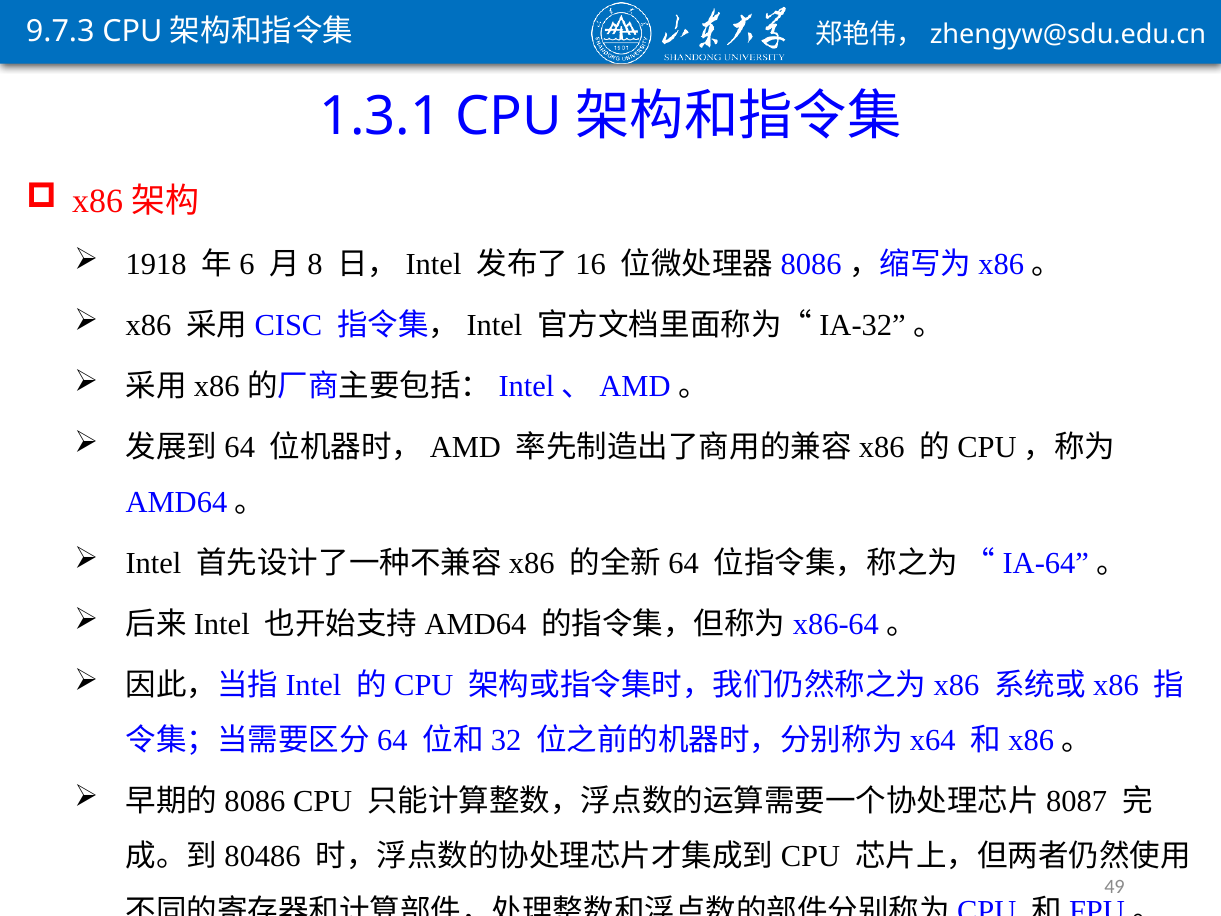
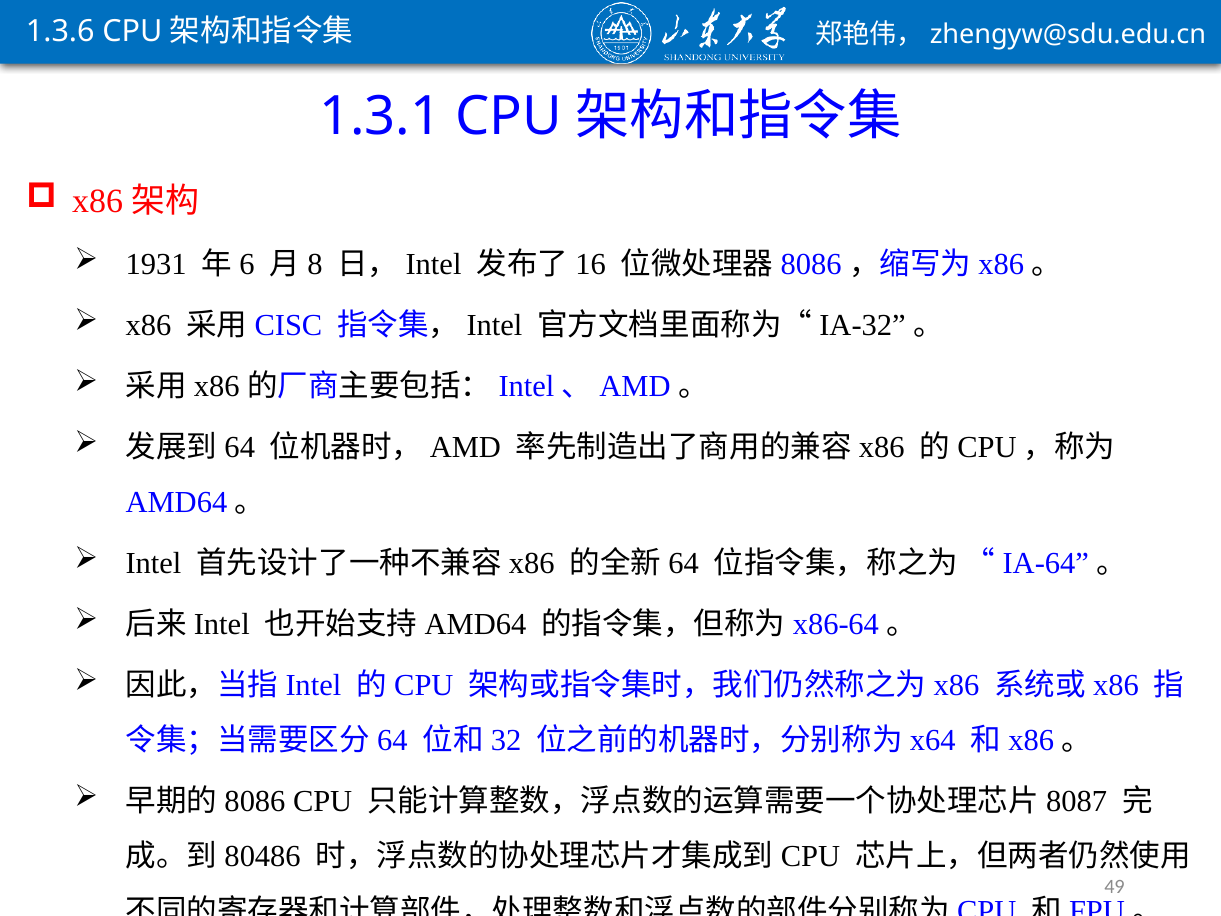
9.7.3: 9.7.3 -> 1.3.6 (60, 31)
1918: 1918 -> 1931 (156, 264)
